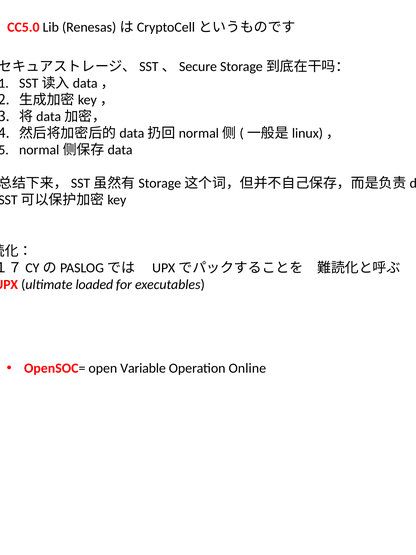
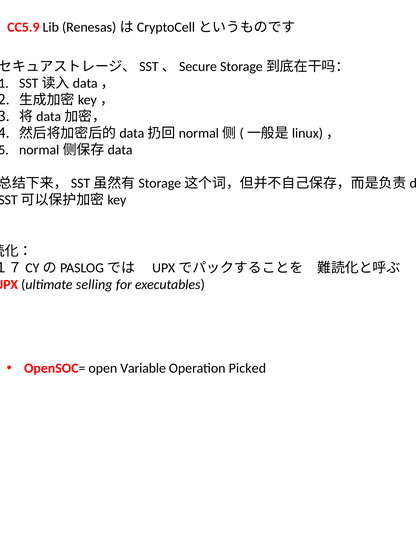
CC5.0: CC5.0 -> CC5.9 (23, 27)
loaded: loaded -> selling (94, 284)
Online: Online -> Picked (247, 368)
